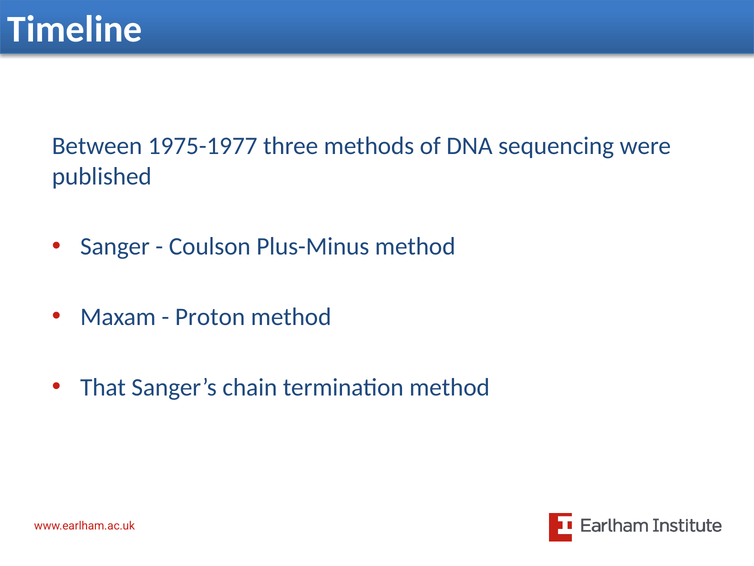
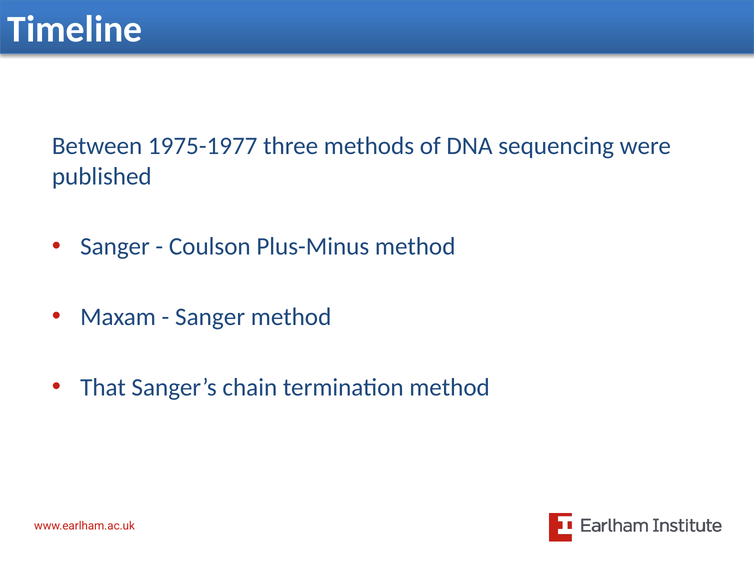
Proton: Proton -> Sanger (210, 317)
